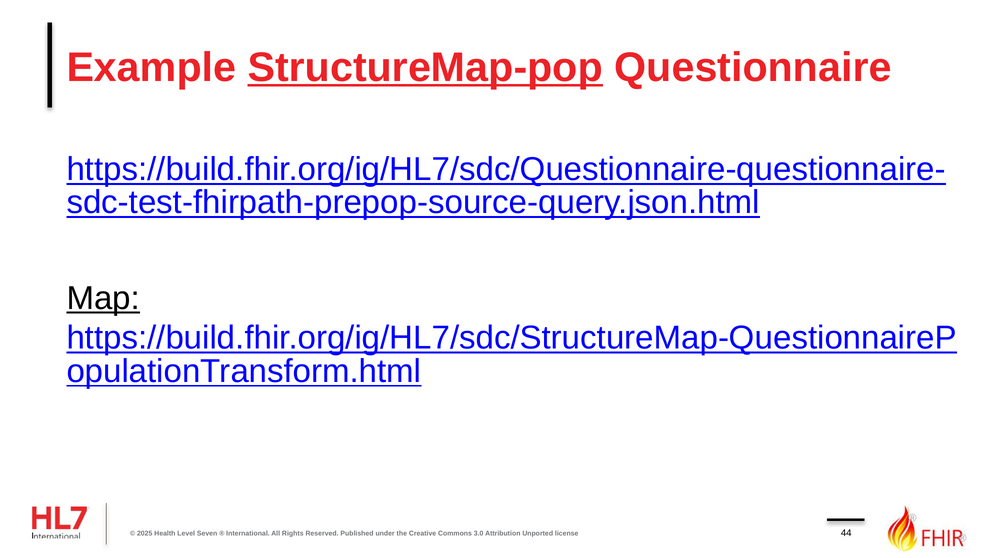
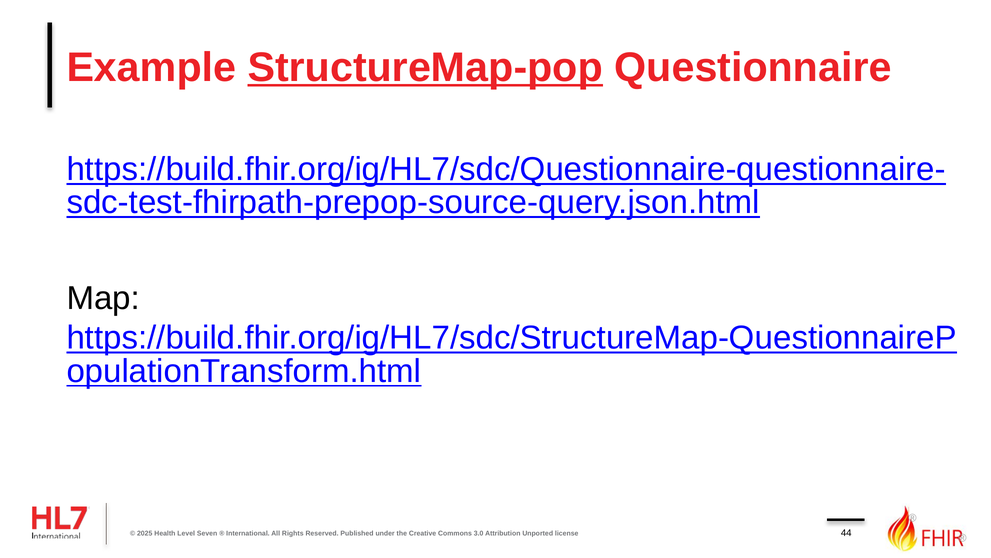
Map underline: present -> none (103, 298)
